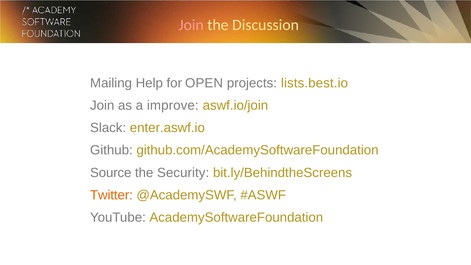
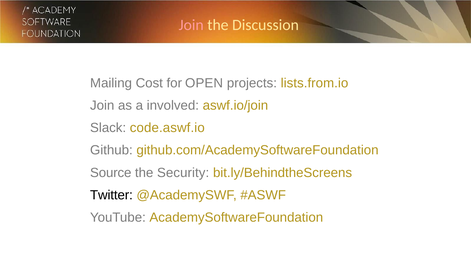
Help: Help -> Cost (149, 83)
lists.best.io: lists.best.io -> lists.from.io (315, 83)
improve: improve -> involved (173, 105)
enter.aswf.io: enter.aswf.io -> code.aswf.io (167, 128)
Twitter colour: orange -> black (111, 195)
